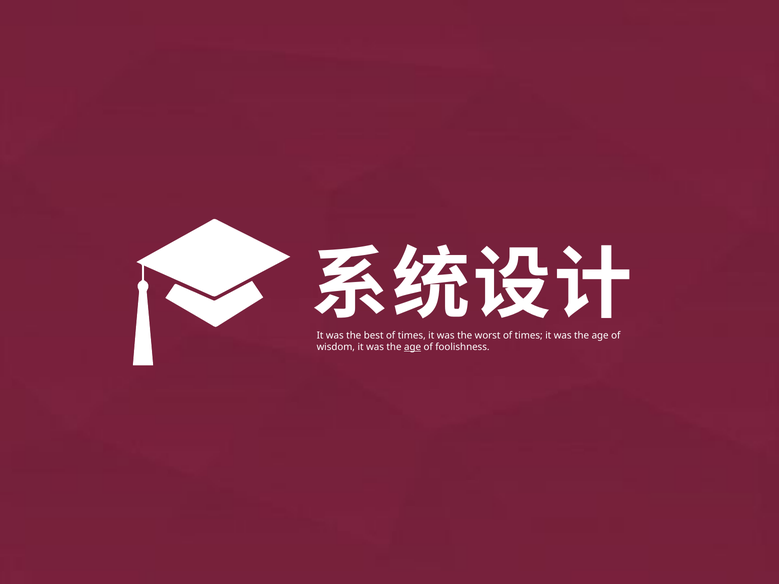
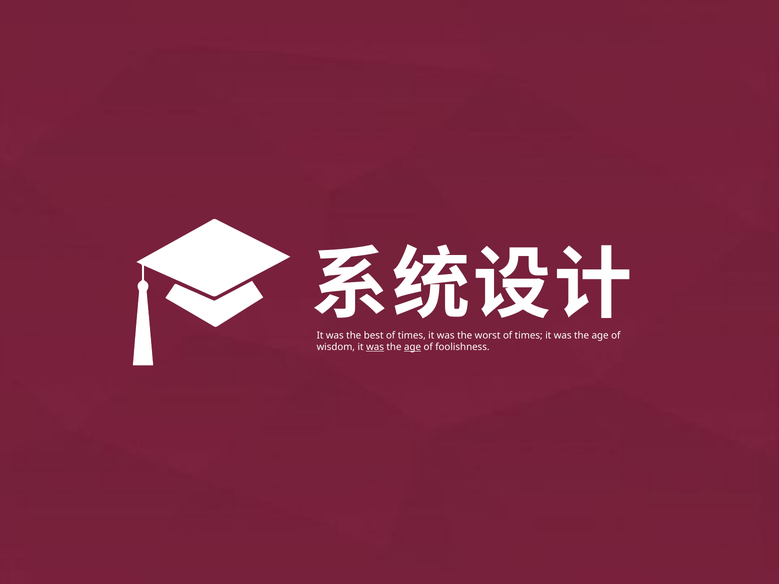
was underline: none -> present (375, 347)
